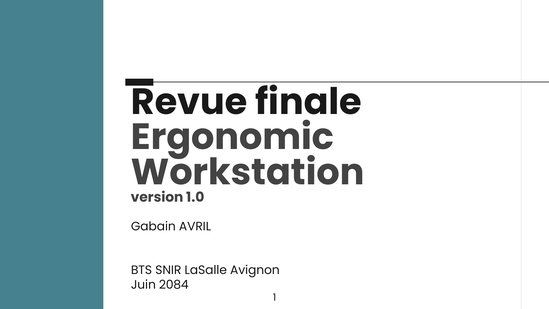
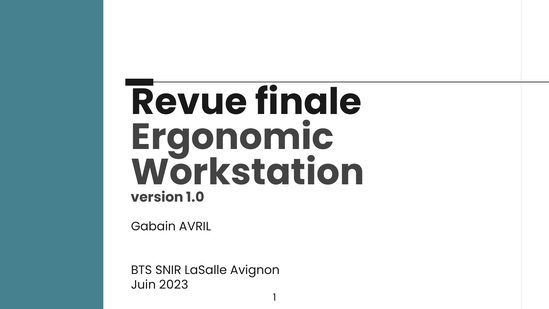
2084: 2084 -> 2023 (174, 285)
